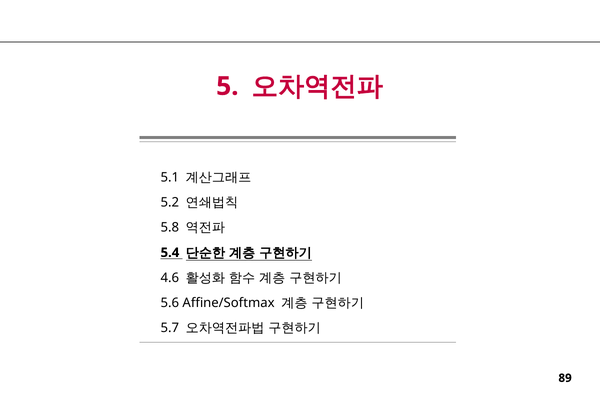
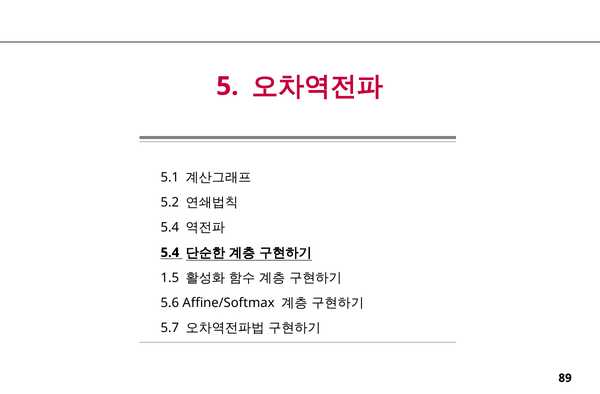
5.8: 5.8 -> 5.4 (170, 228)
4.6: 4.6 -> 1.5 (170, 278)
